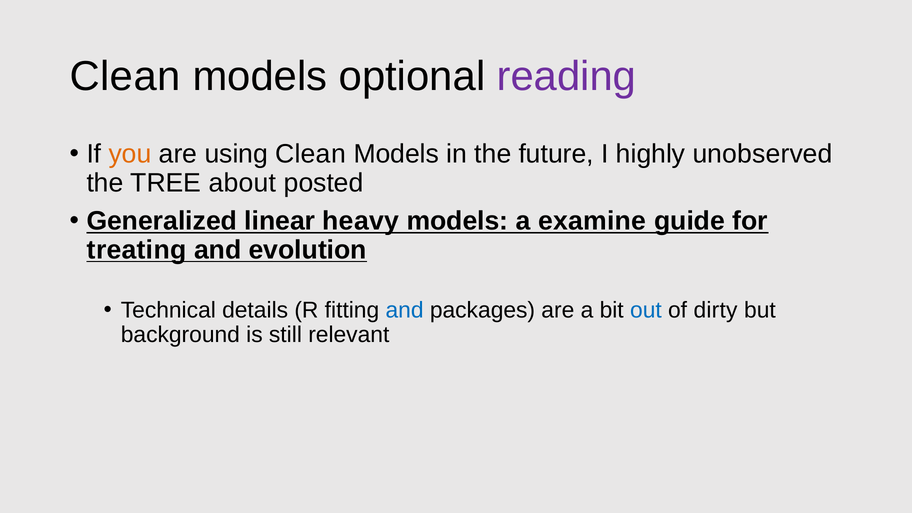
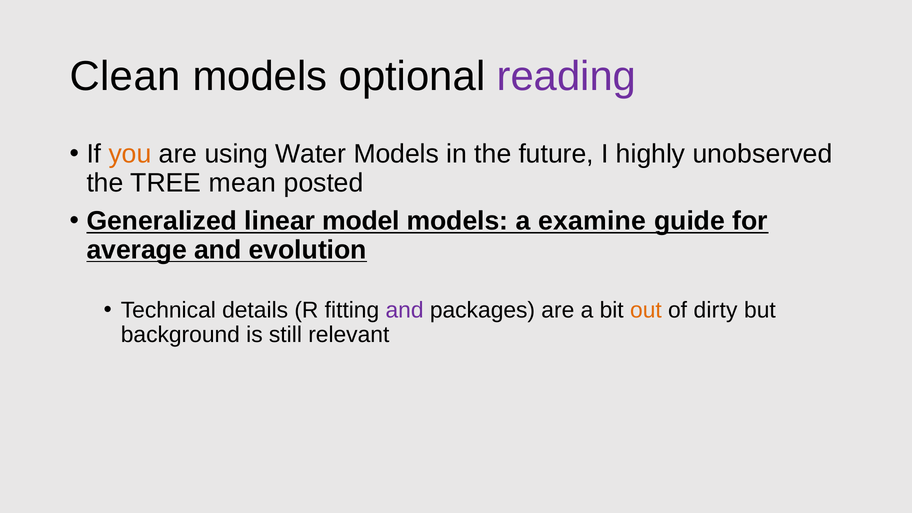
using Clean: Clean -> Water (311, 154)
about: about -> mean (242, 183)
heavy: heavy -> model (361, 221)
treating: treating -> average (137, 250)
and colour: blue -> purple (405, 310)
out colour: blue -> orange (646, 310)
